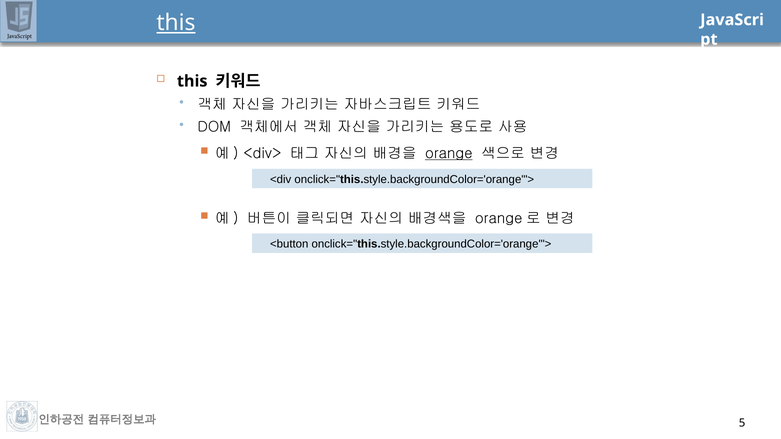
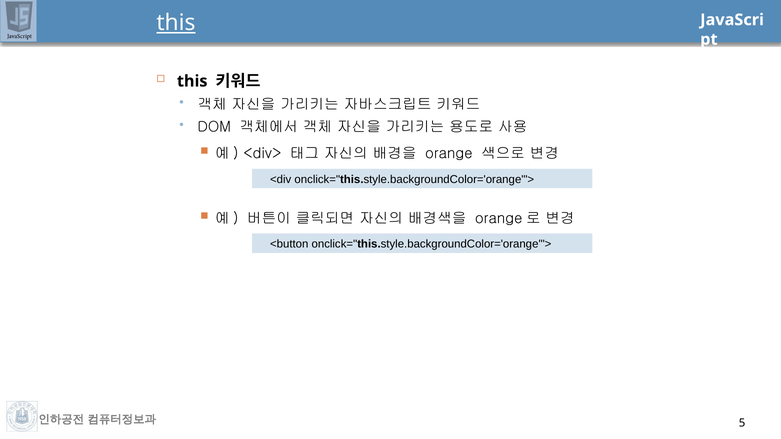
orange underline: present -> none (449, 154)
